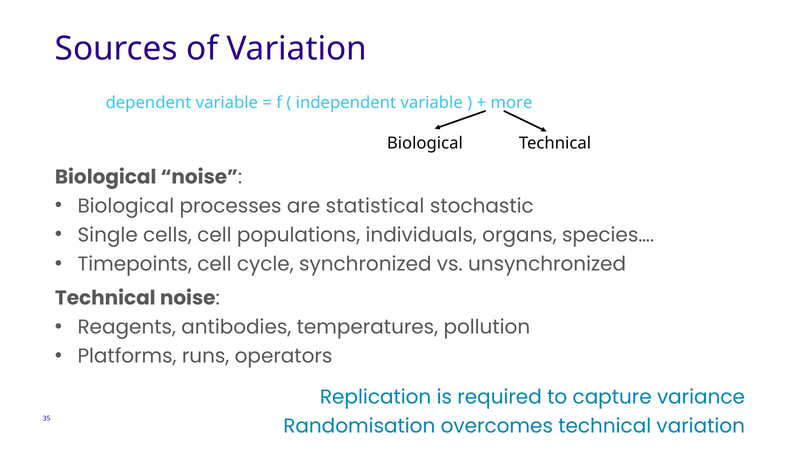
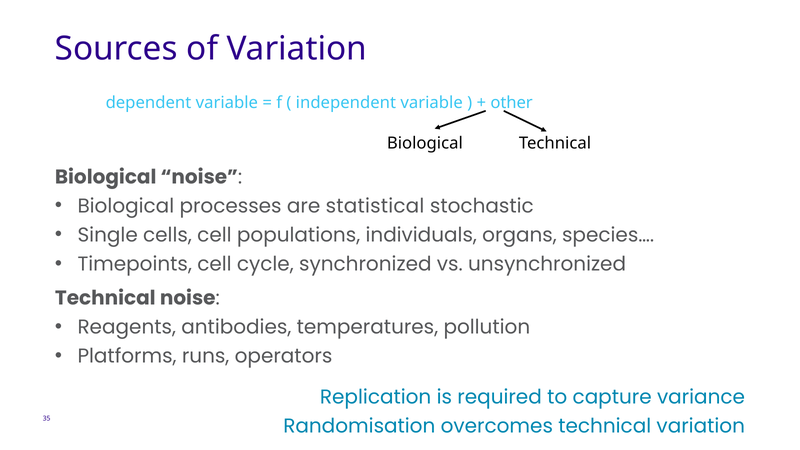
more: more -> other (512, 103)
